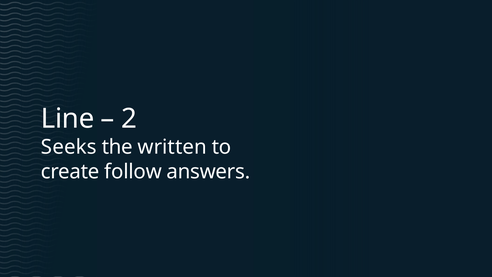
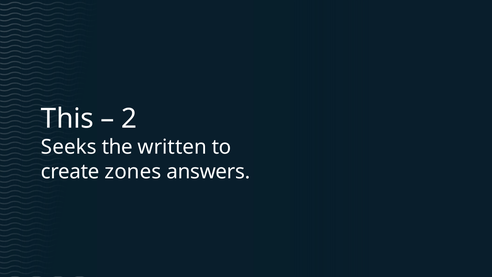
Line: Line -> This (67, 119)
follow: follow -> zones (133, 172)
